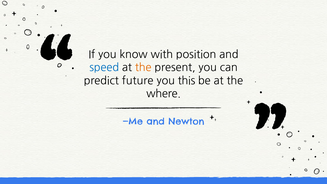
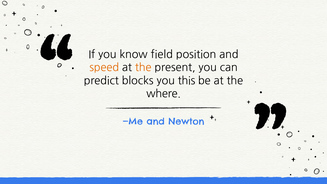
with: with -> field (162, 55)
speed colour: blue -> orange (104, 68)
future: future -> blocks (138, 81)
